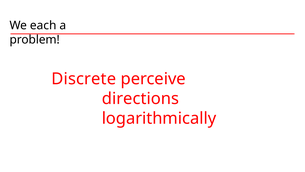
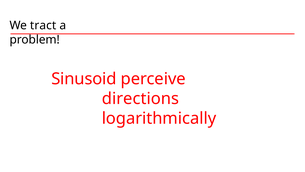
each: each -> tract (43, 25)
Discrete: Discrete -> Sinusoid (84, 79)
